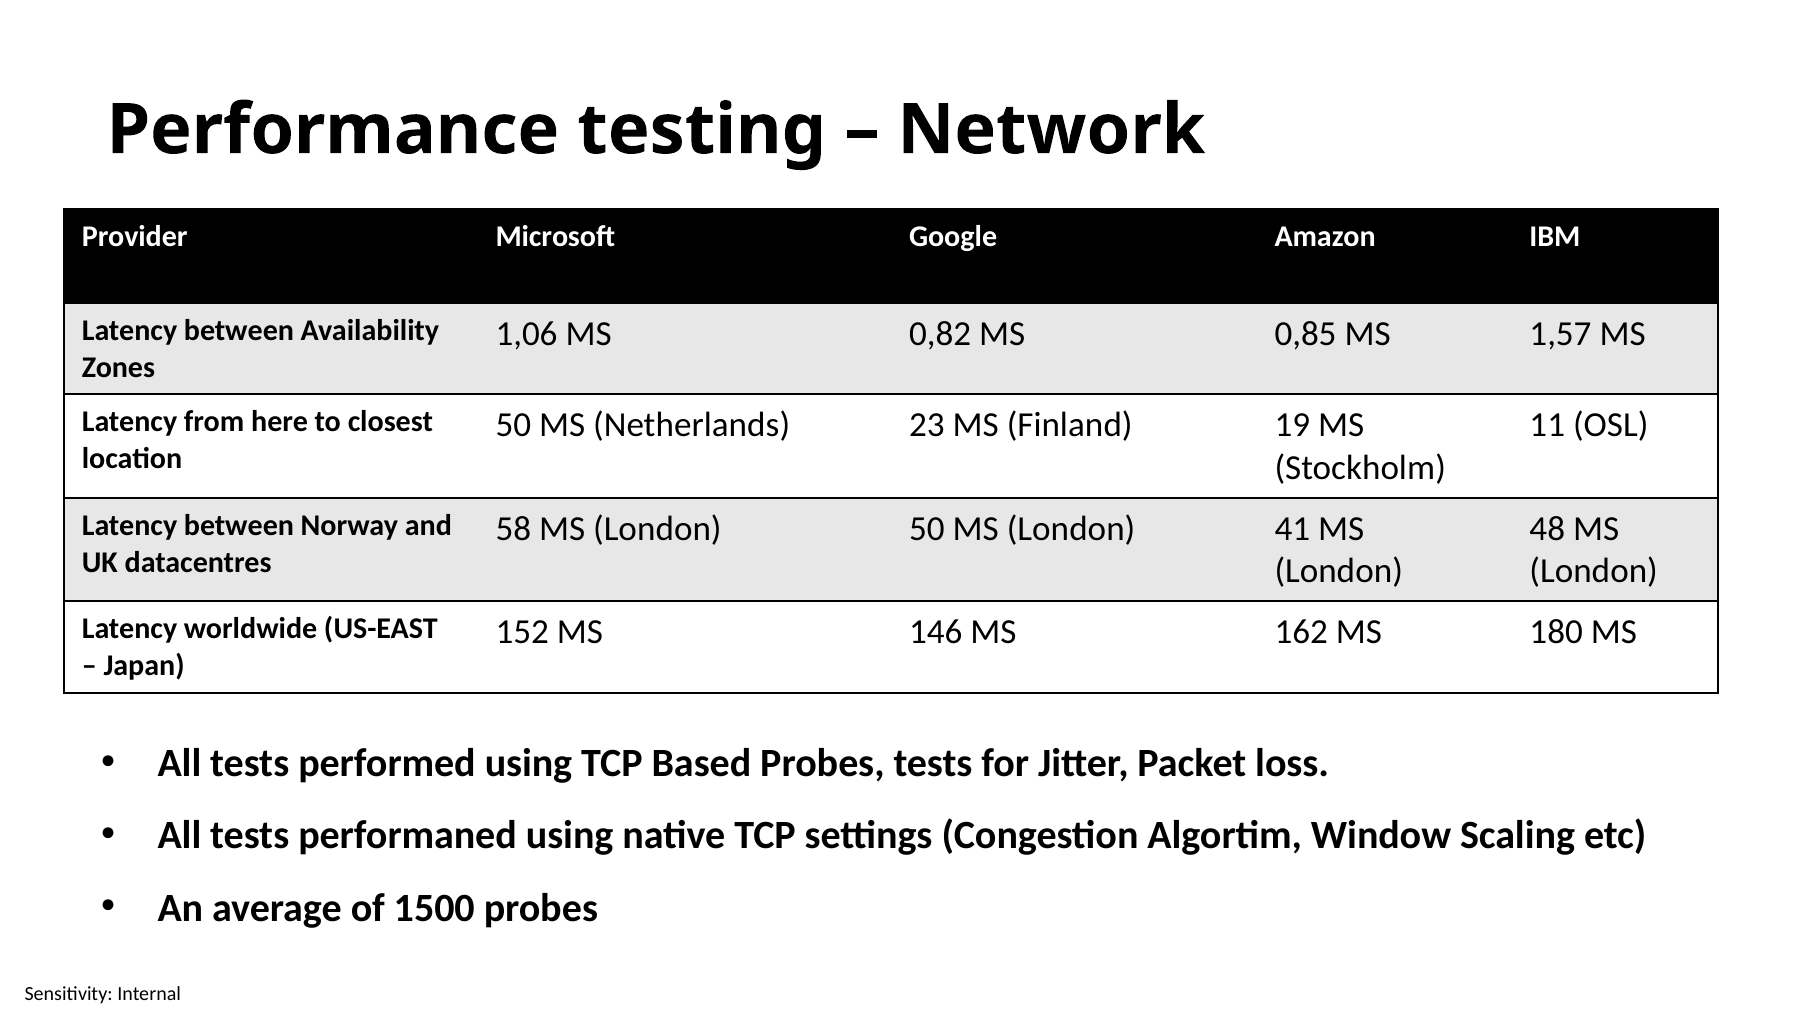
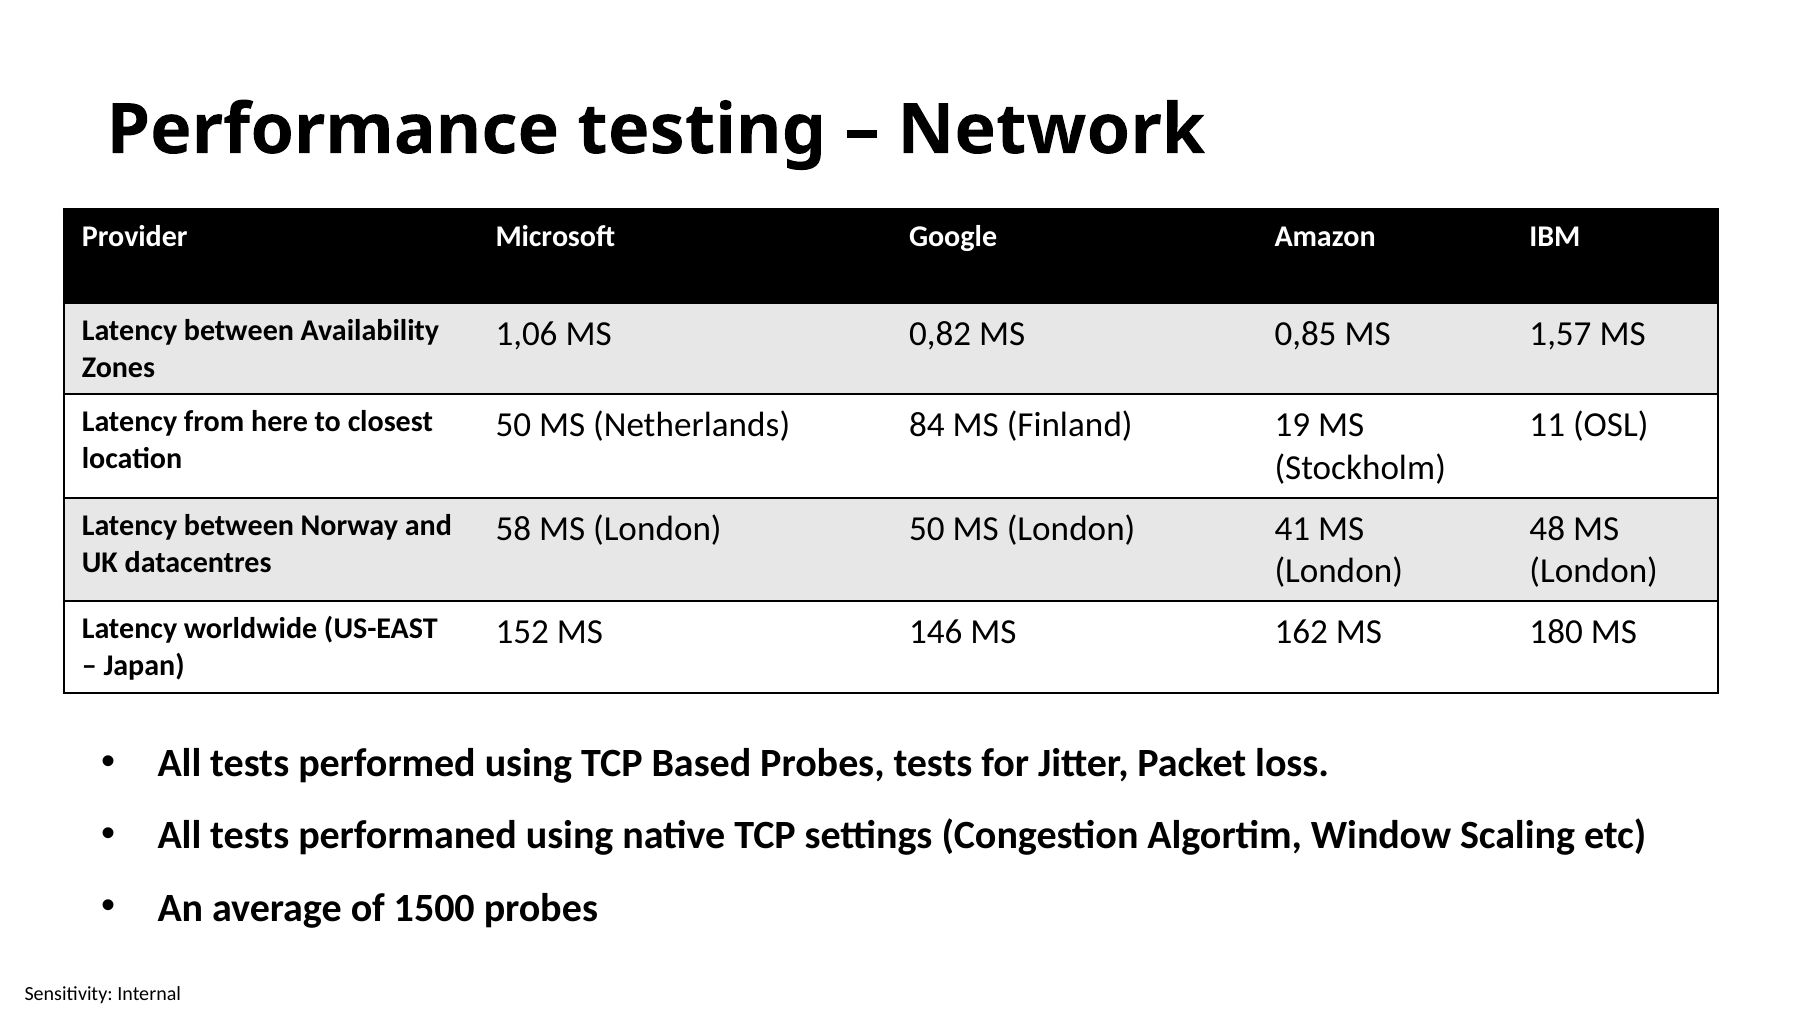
23: 23 -> 84 (927, 425)
